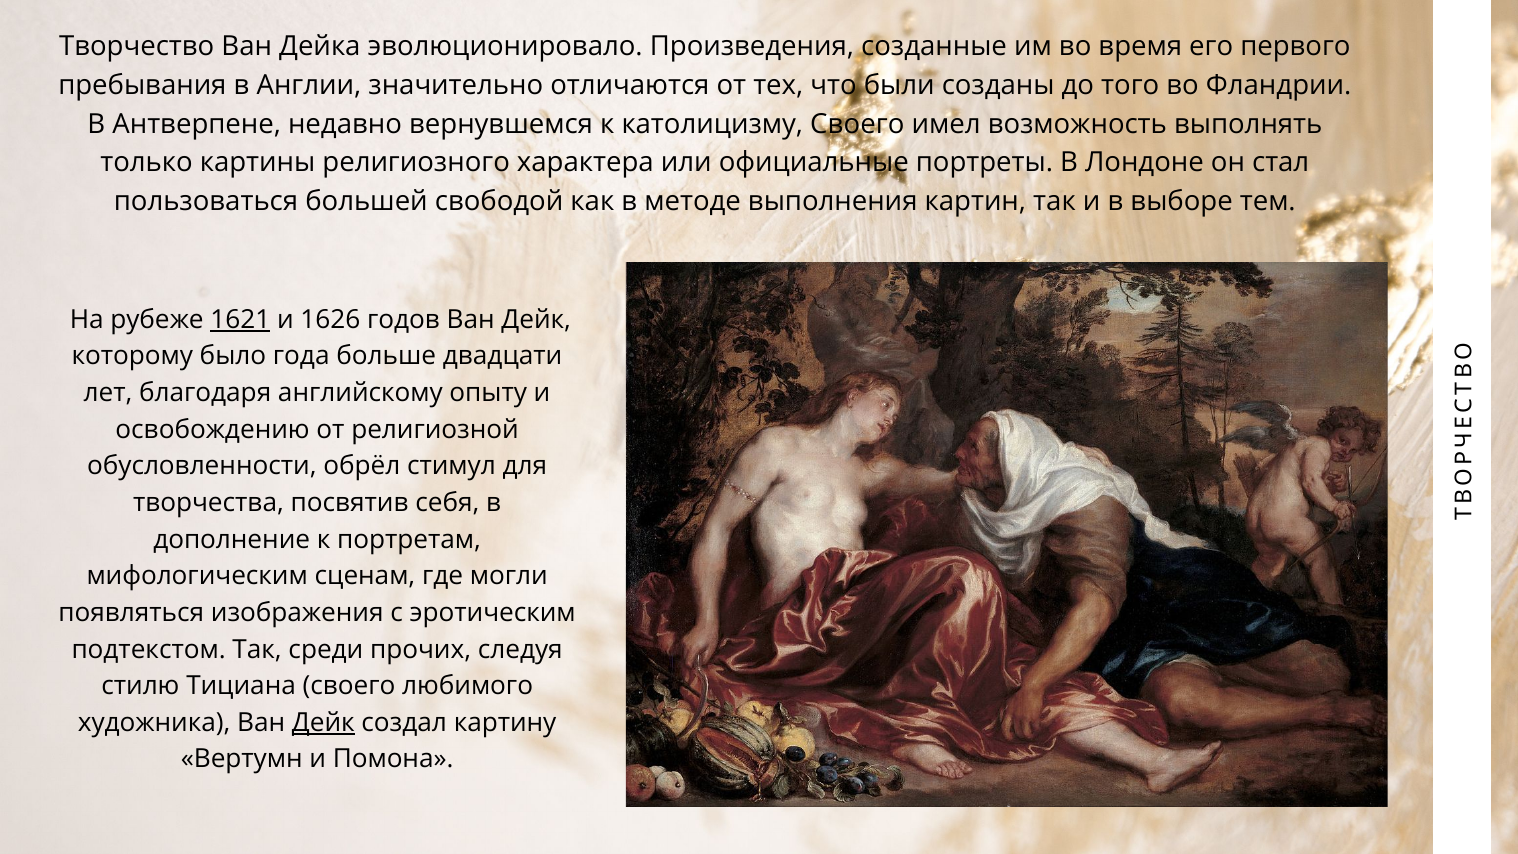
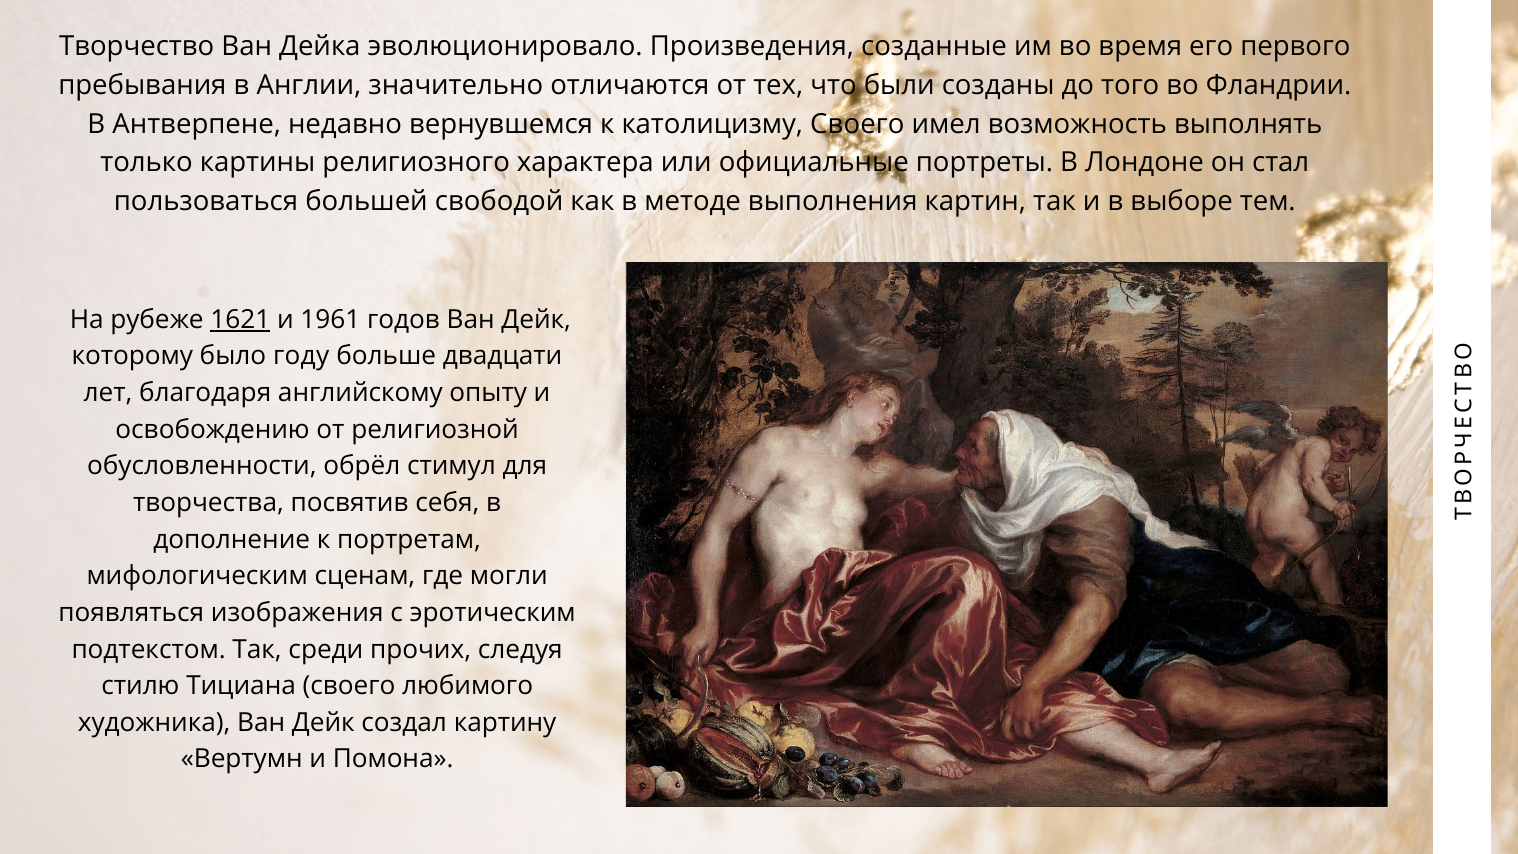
1626: 1626 -> 1961 (330, 320)
года: года -> году (301, 356)
Дейк underline: present -> none (323, 723)
